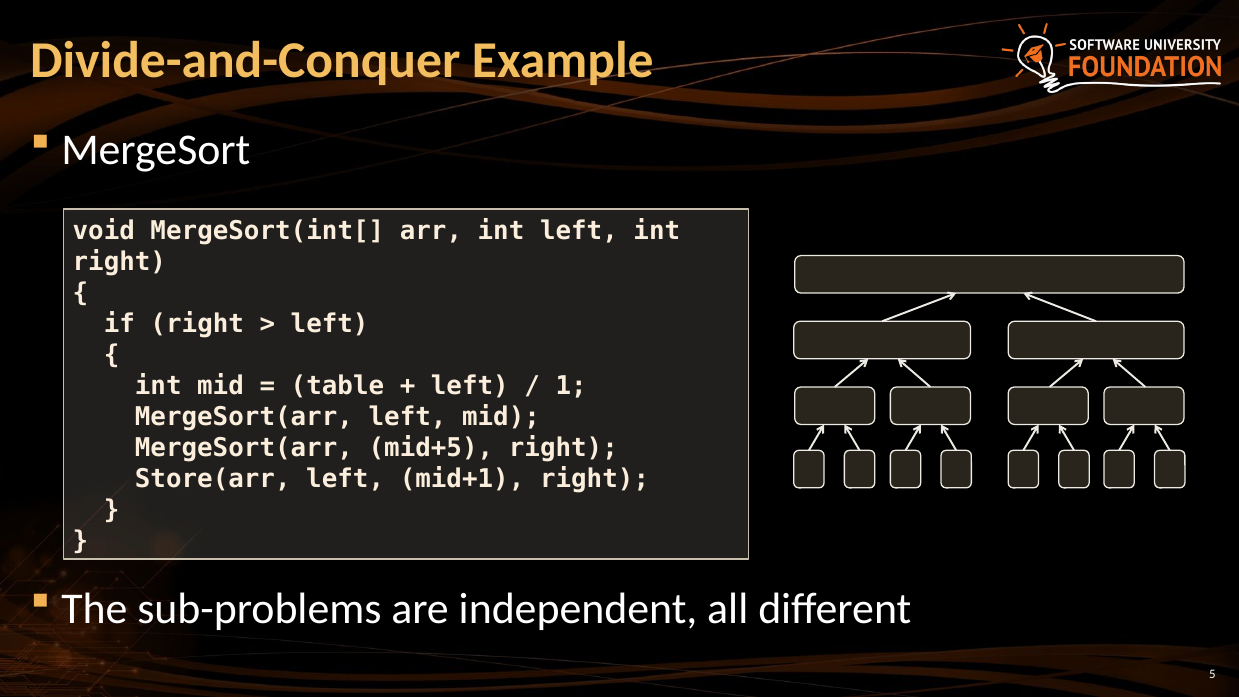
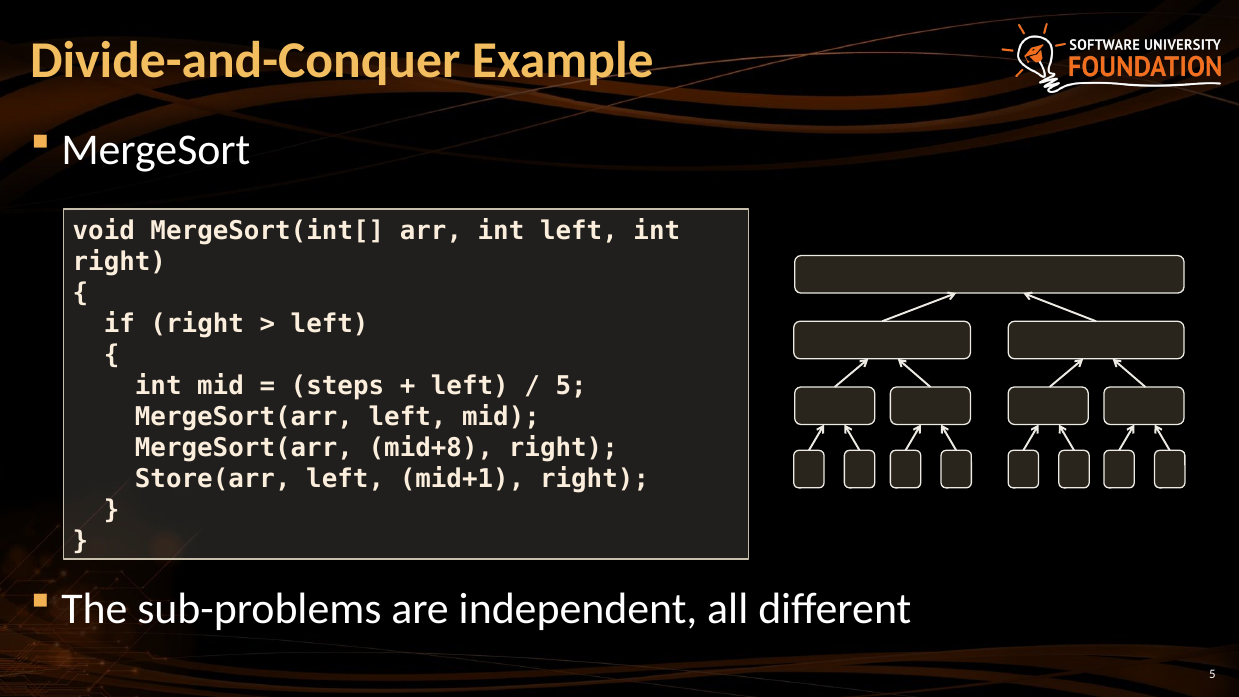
table: table -> steps (337, 386)
1: 1 -> 5 (571, 386)
mid+5: mid+5 -> mid+8 (431, 448)
